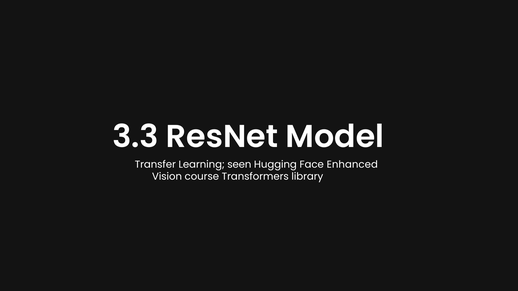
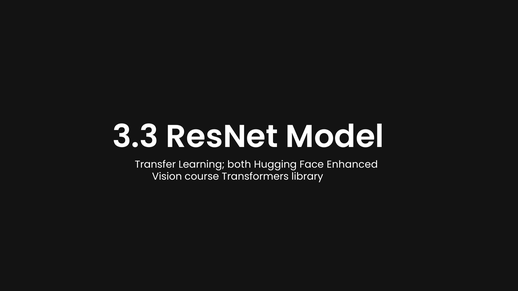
seen: seen -> both (239, 165)
